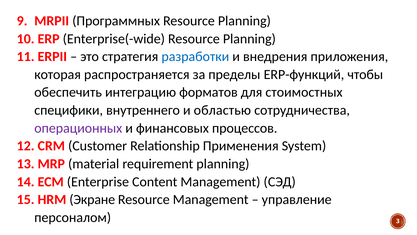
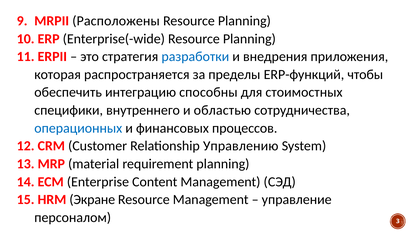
Программных: Программных -> Расположены (116, 21)
форматов: форматов -> способны (208, 92)
операционных colour: purple -> blue (78, 128)
Применения: Применения -> Управлению (241, 146)
